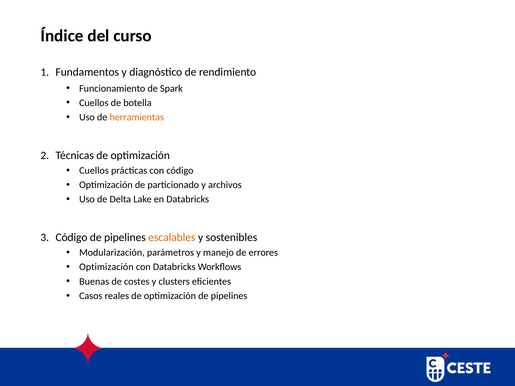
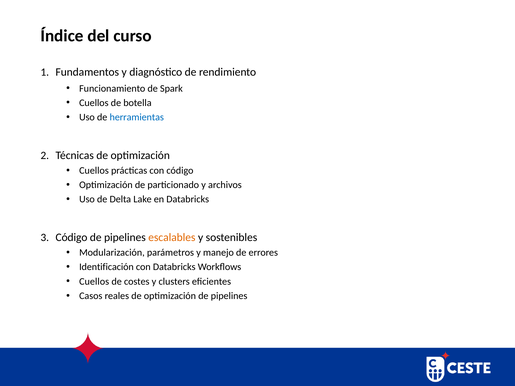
herramientas colour: orange -> blue (137, 117)
Optimización: Optimización -> Identificación (106, 267)
Buenas: Buenas -> Cuellos (94, 282)
